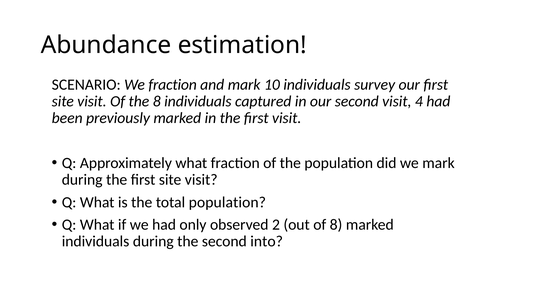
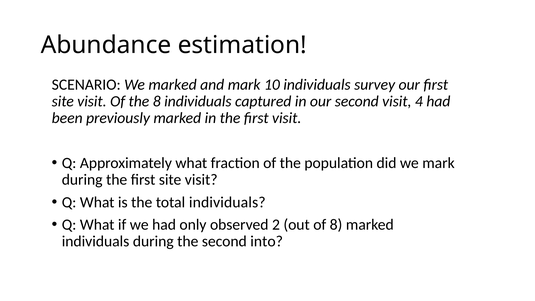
We fraction: fraction -> marked (173, 84)
total population: population -> individuals (227, 202)
